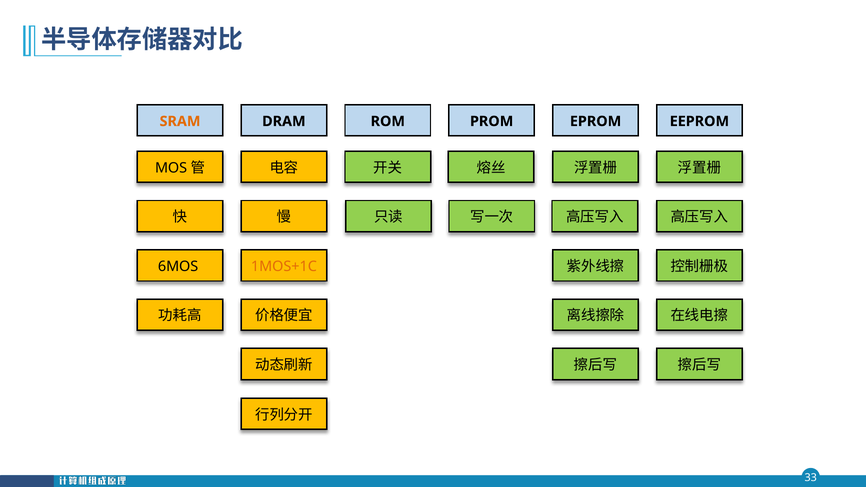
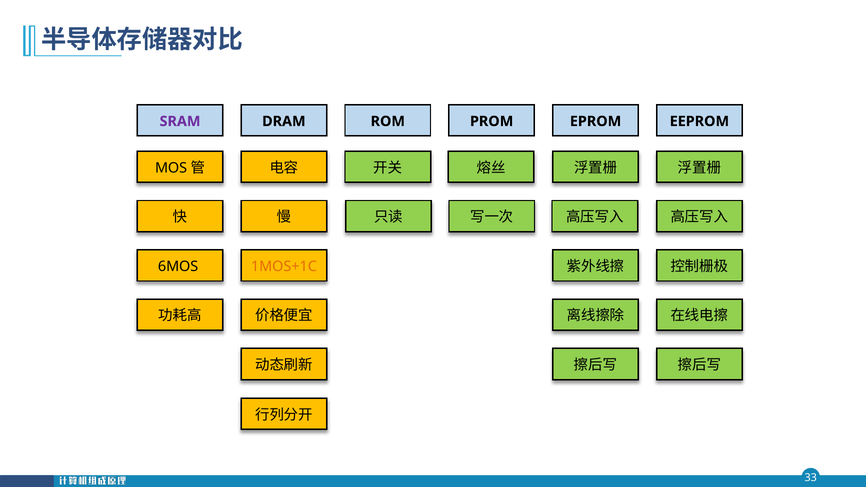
SRAM colour: orange -> purple (180, 121)
